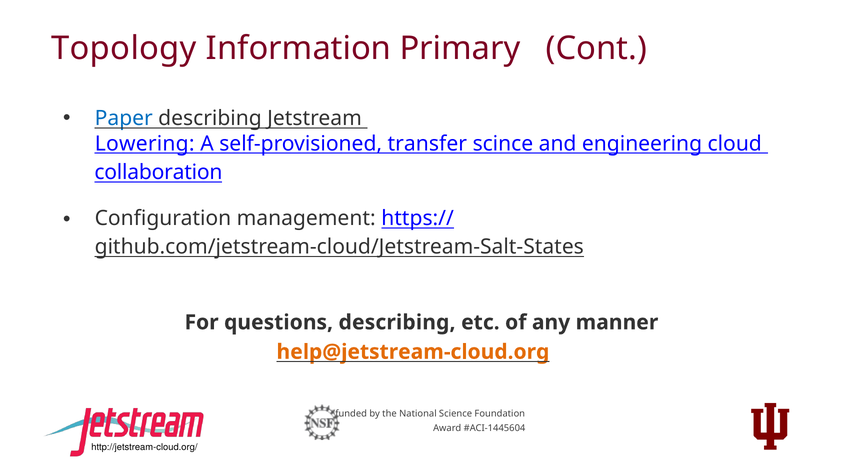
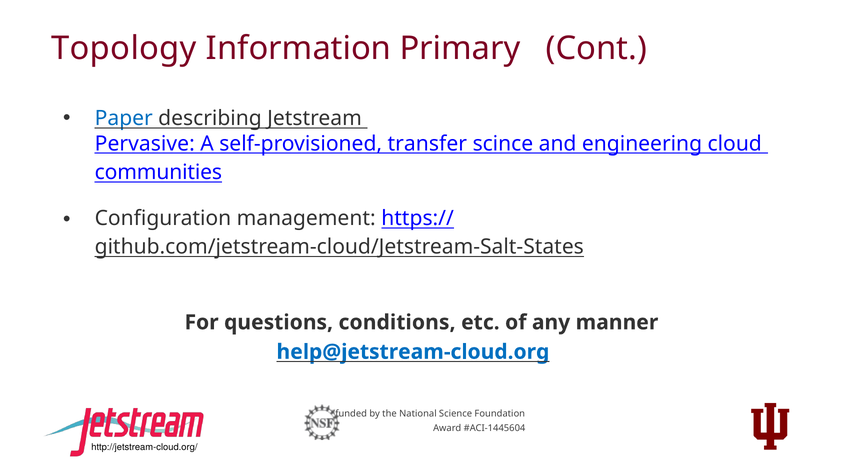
Lowering: Lowering -> Pervasive (145, 144)
collaboration: collaboration -> communities (158, 172)
questions describing: describing -> conditions (397, 323)
help@jetstream-cloud.org colour: orange -> blue (413, 352)
